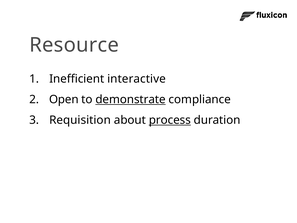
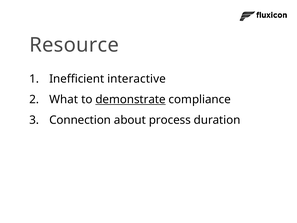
Open: Open -> What (64, 99)
Requisition: Requisition -> Connection (80, 120)
process underline: present -> none (170, 120)
